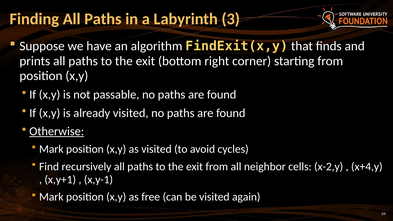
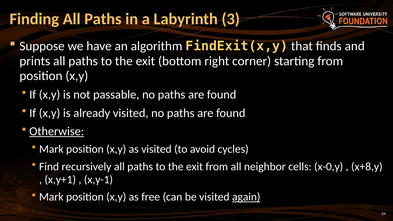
x-2,y: x-2,y -> x-0,y (329, 167)
x+4,y: x+4,y -> x+8,y (367, 167)
again underline: none -> present (246, 197)
